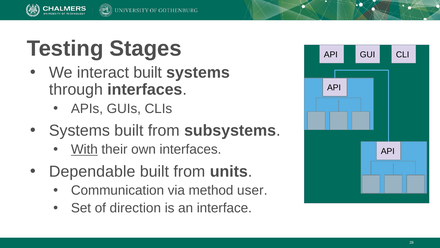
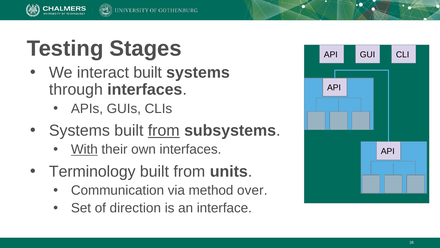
from underline: none -> present (164, 130)
Dependable: Dependable -> Terminology (92, 171)
user: user -> over (252, 190)
